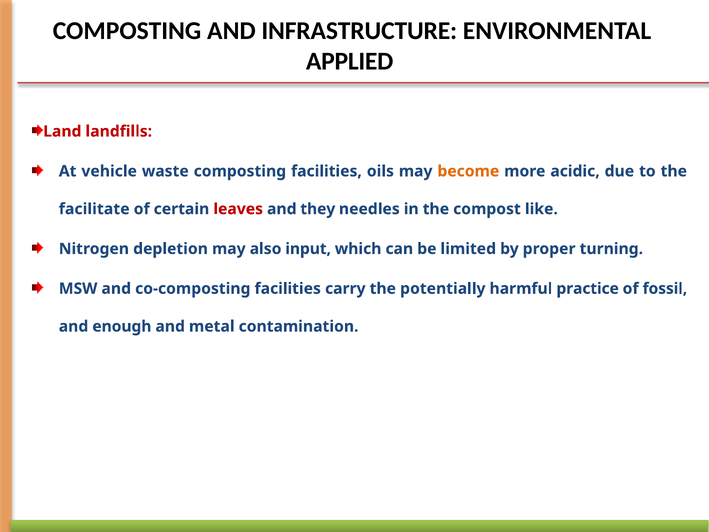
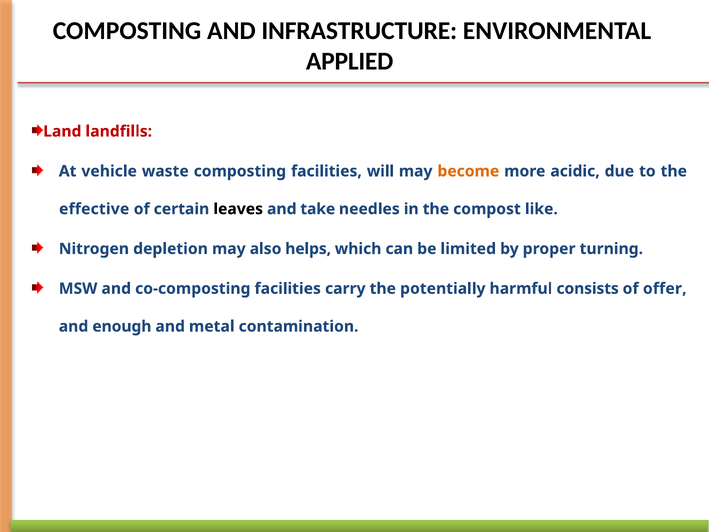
oils: oils -> will (380, 171)
facilitate: facilitate -> effective (94, 209)
leaves colour: red -> black (238, 209)
they: they -> take (318, 209)
input: input -> helps (308, 249)
practice: practice -> consists (588, 288)
fossil: fossil -> offer (665, 288)
